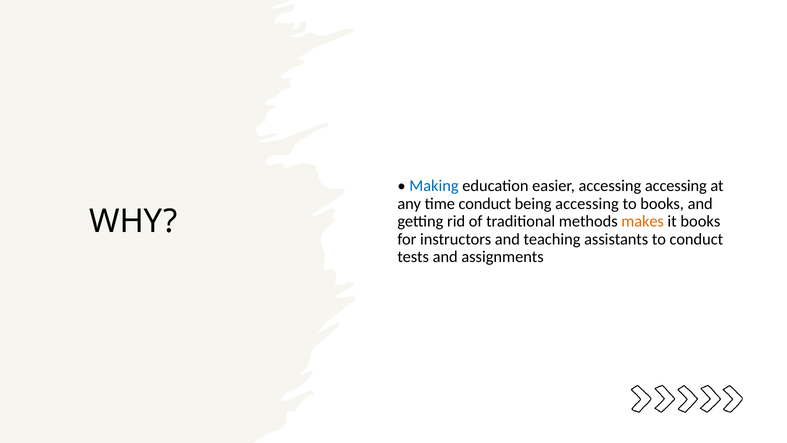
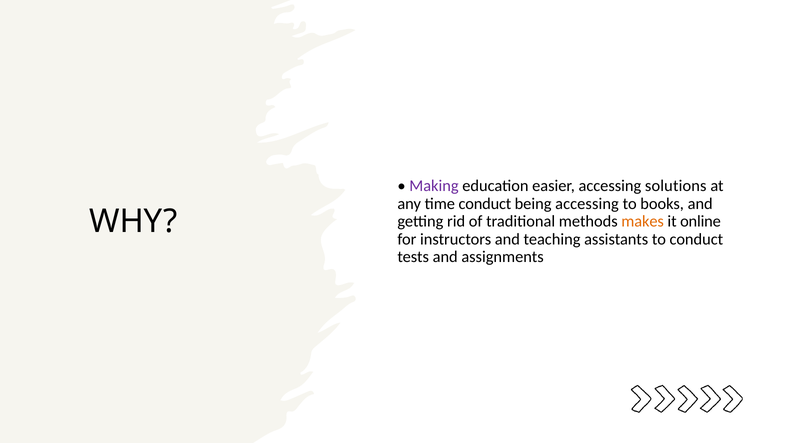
Making colour: blue -> purple (434, 186)
accessing accessing: accessing -> solutions (676, 186)
it books: books -> online (700, 221)
